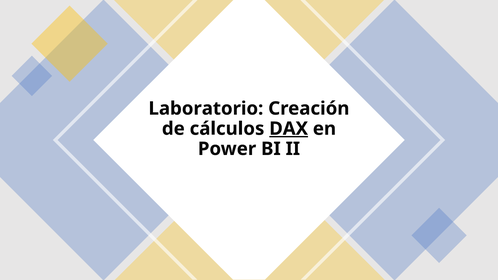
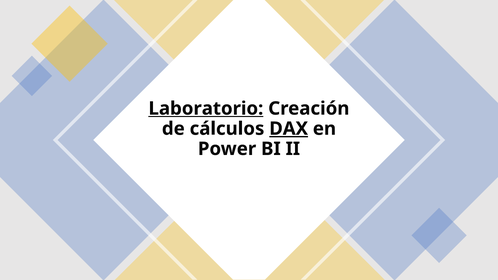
Laboratorio underline: none -> present (206, 109)
